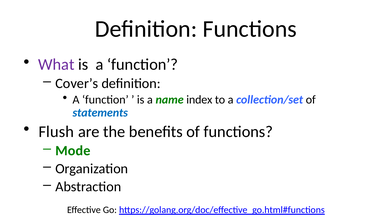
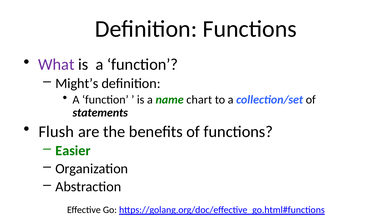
Cover’s: Cover’s -> Might’s (77, 83)
index: index -> chart (199, 99)
statements colour: blue -> black (100, 112)
Mode: Mode -> Easier (73, 150)
